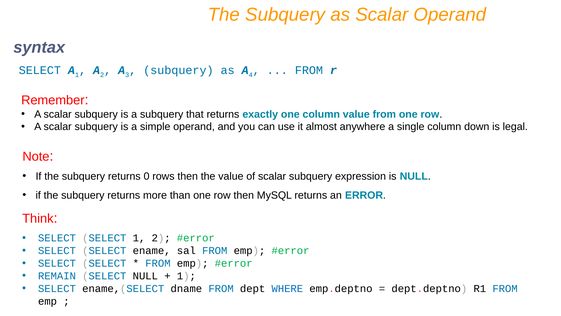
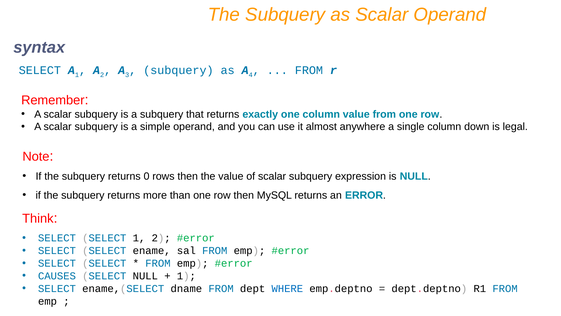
REMAIN: REMAIN -> CAUSES (57, 276)
